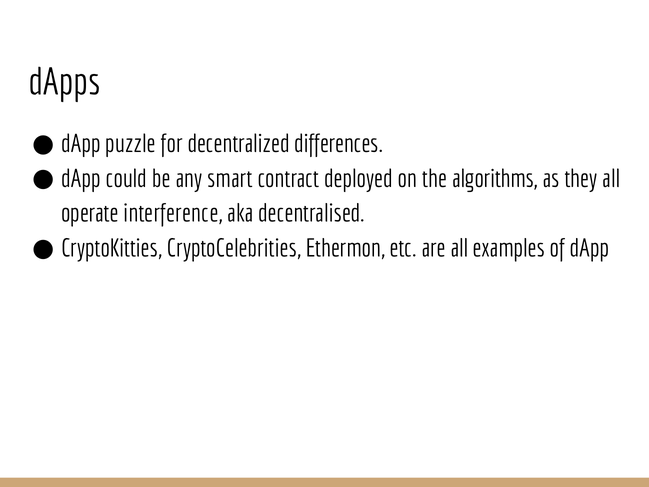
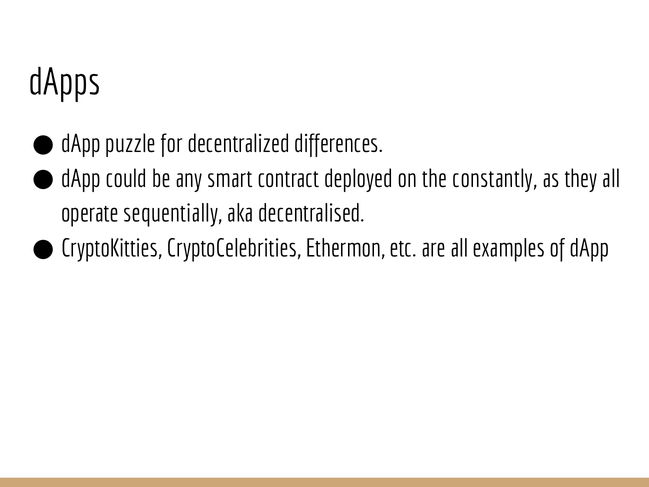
algorithms: algorithms -> constantly (495, 179)
interference: interference -> sequentially (173, 214)
